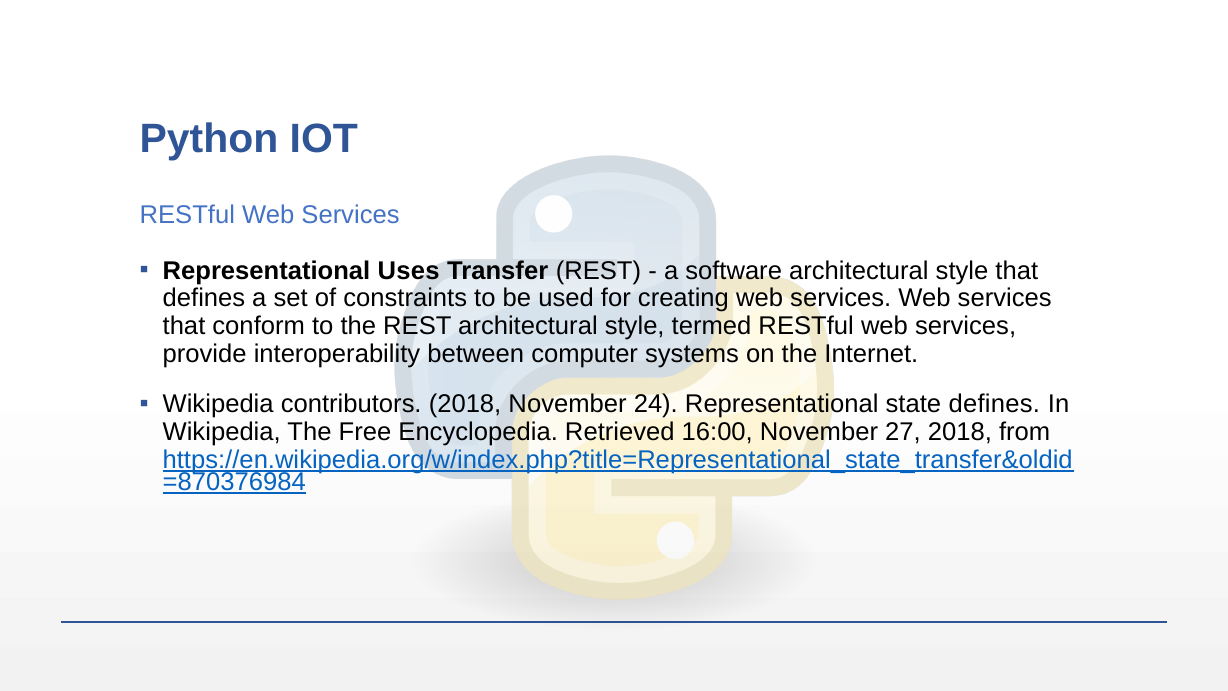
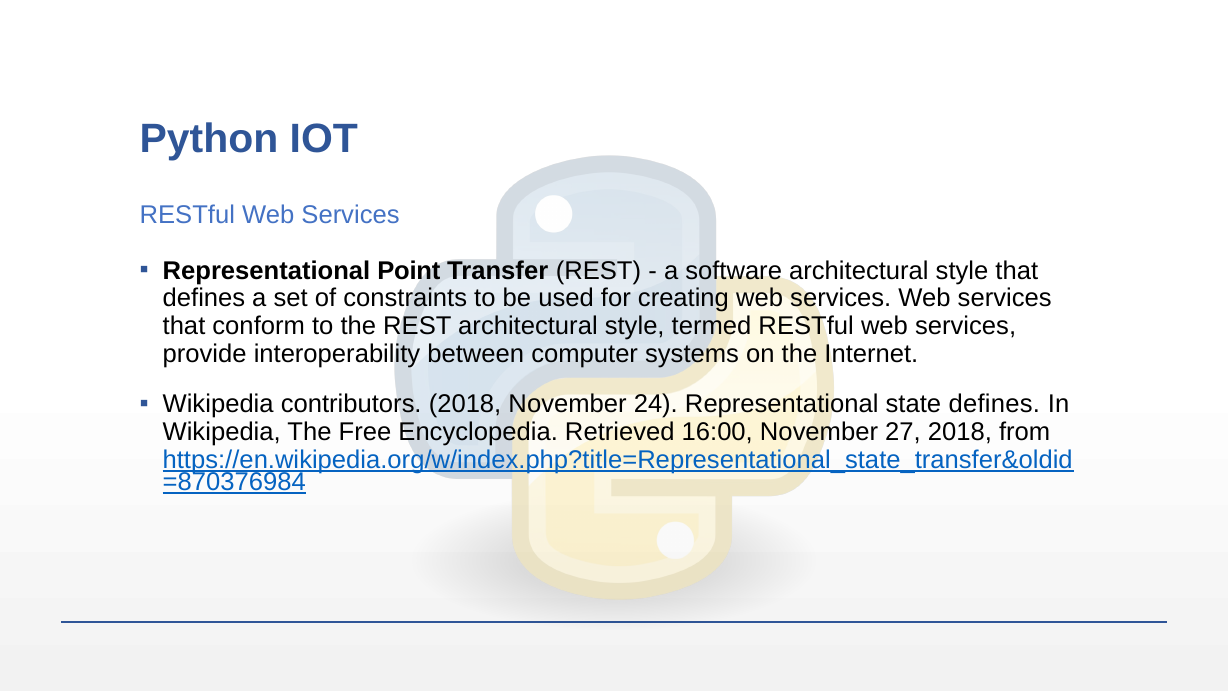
Uses: Uses -> Point (409, 270)
